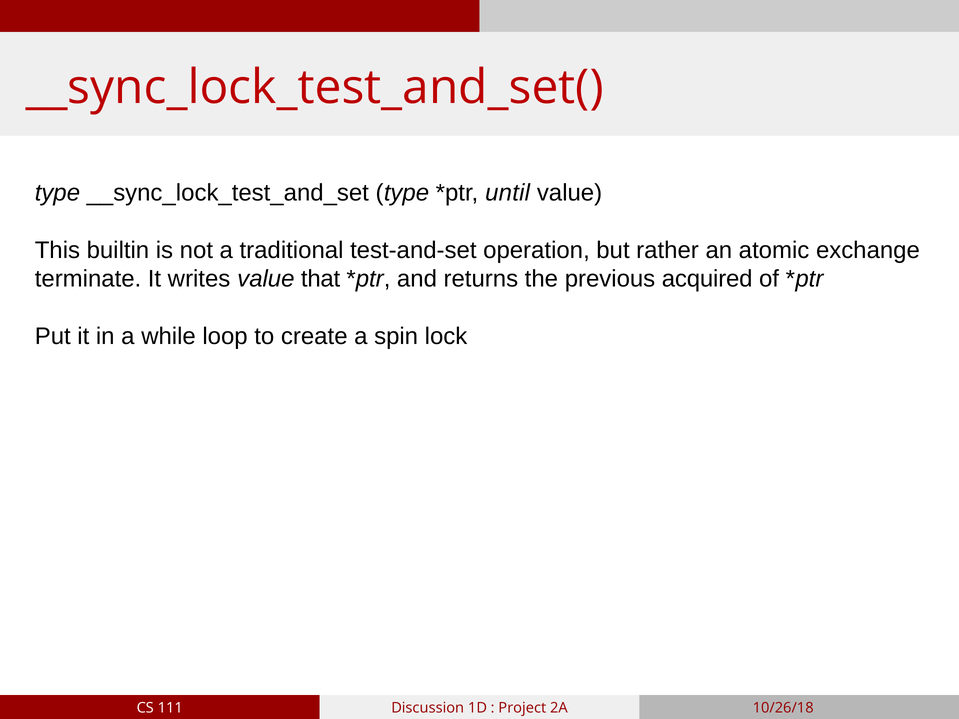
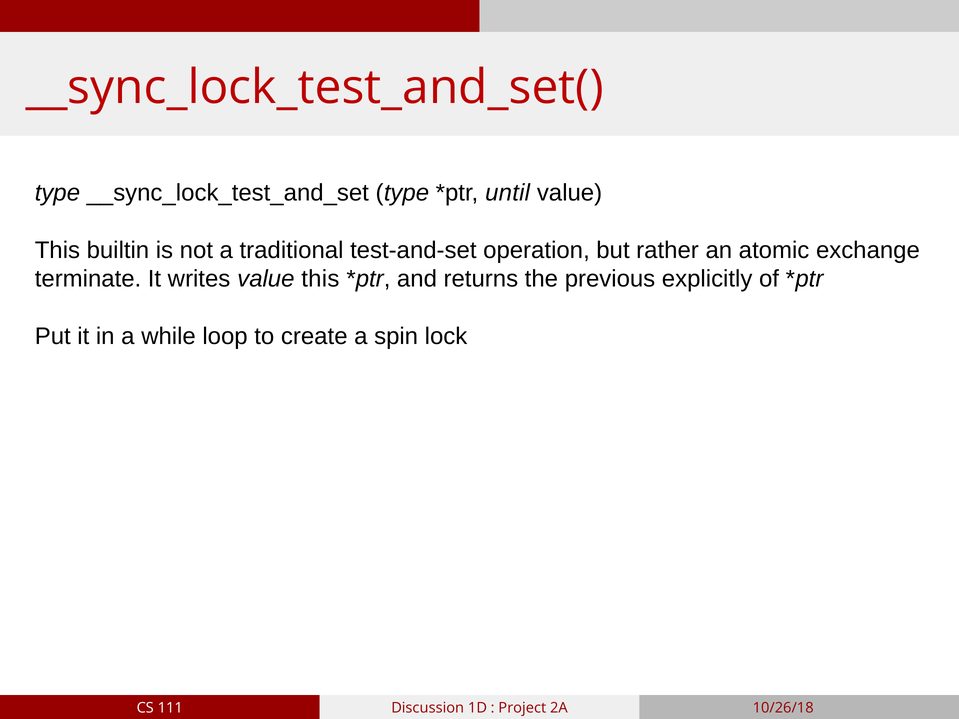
writes value that: that -> this (320, 279)
acquired: acquired -> explicitly (707, 279)
